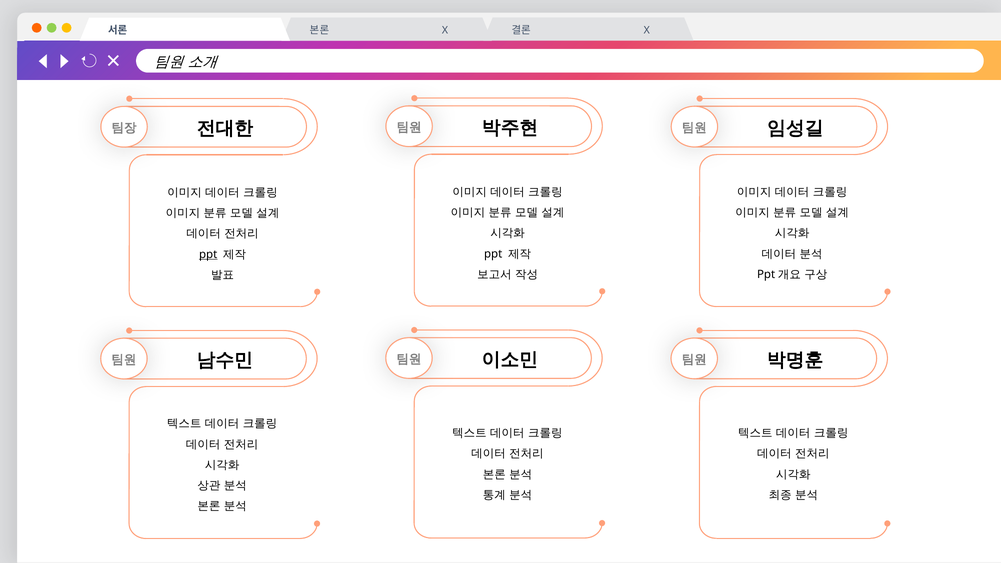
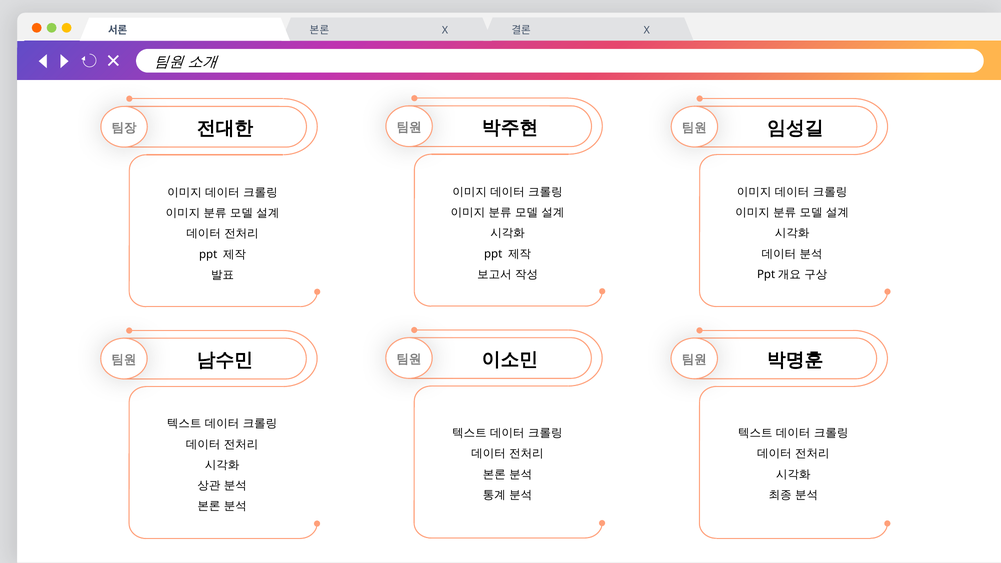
ppt underline: present -> none (208, 254)
